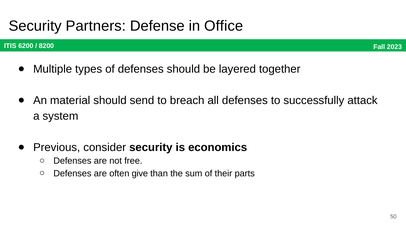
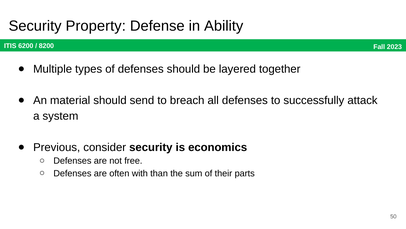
Partners: Partners -> Property (96, 26)
Office: Office -> Ability (224, 26)
give: give -> with (140, 173)
